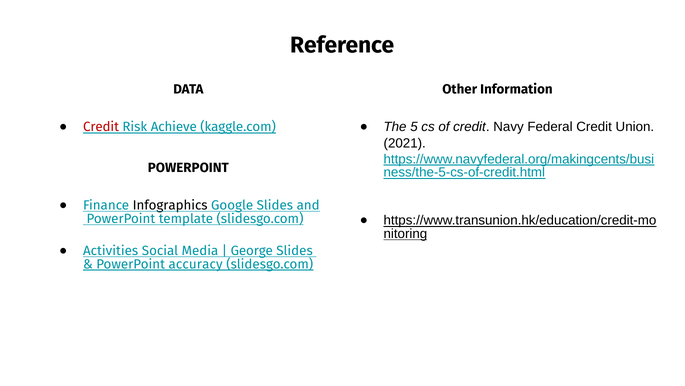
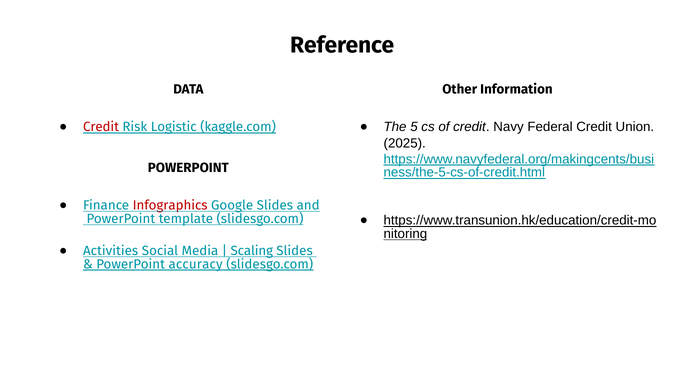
Achieve: Achieve -> Logistic (174, 127)
2021: 2021 -> 2025 (405, 143)
Infographics colour: black -> red (170, 205)
George: George -> Scaling (252, 250)
